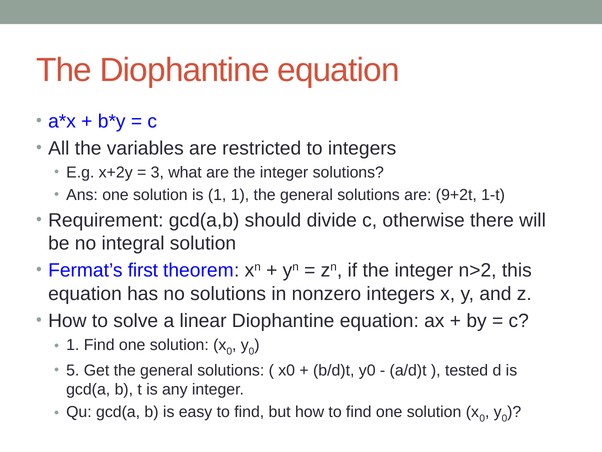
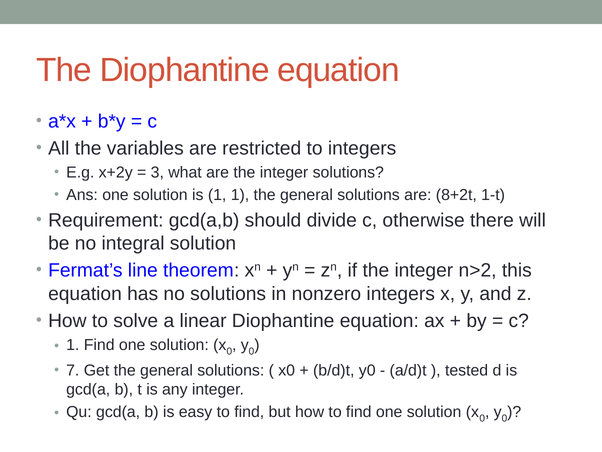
9+2t: 9+2t -> 8+2t (456, 195)
first: first -> line (143, 270)
5: 5 -> 7 (73, 370)
